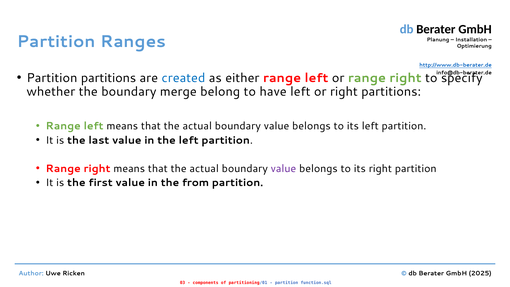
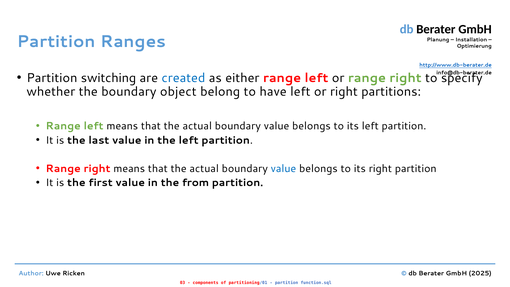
Partition partitions: partitions -> switching (109, 78)
merge: merge -> object (178, 92)
value colour: purple -> blue (283, 168)
